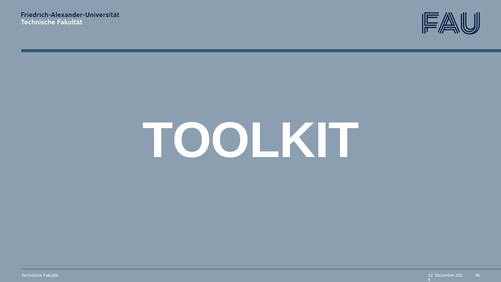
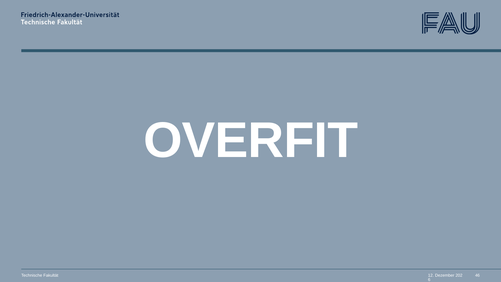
TOOLKIT: TOOLKIT -> OVERFIT (251, 141)
